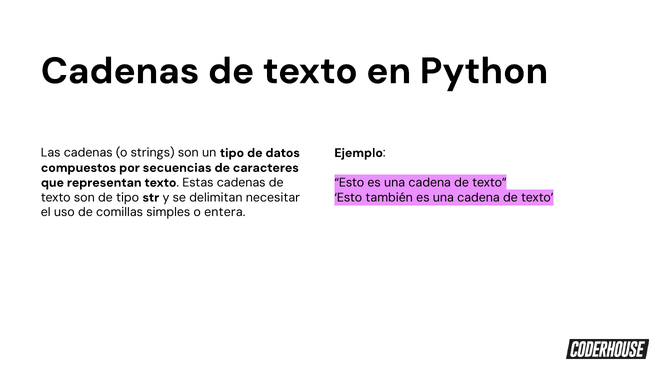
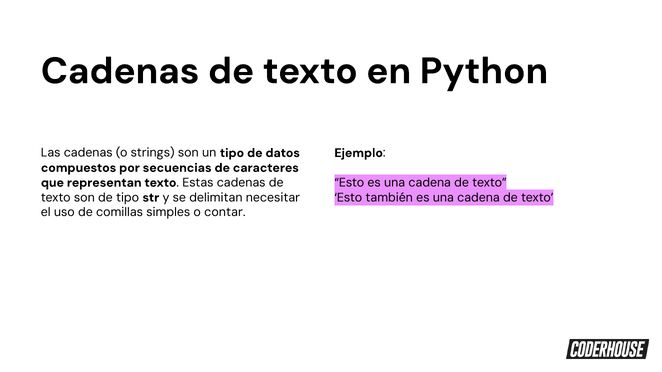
entera: entera -> contar (225, 213)
